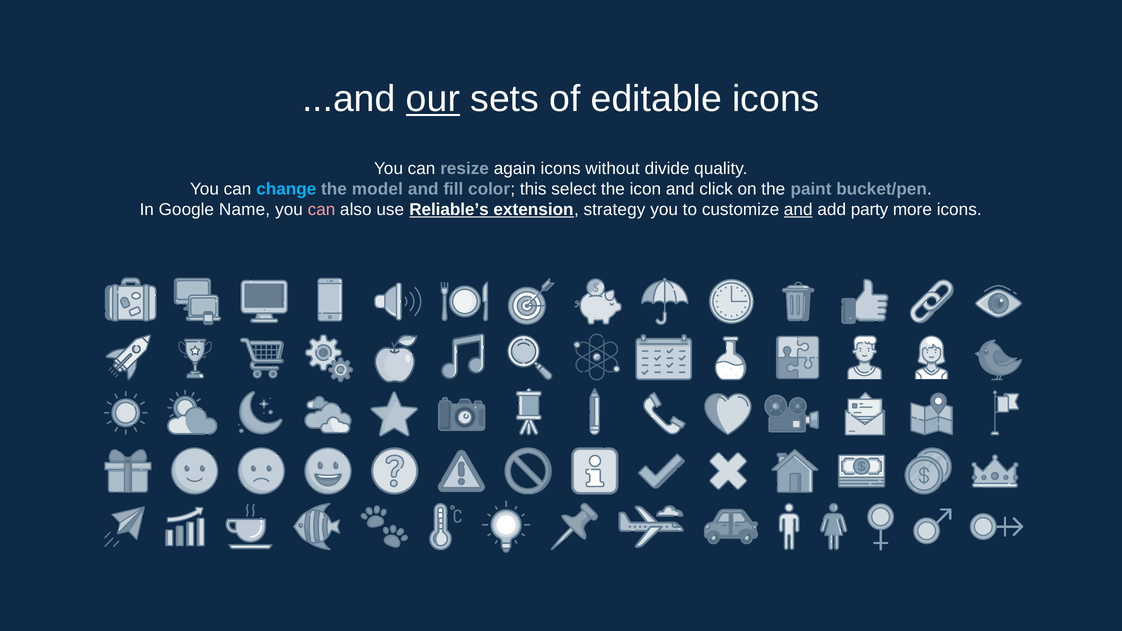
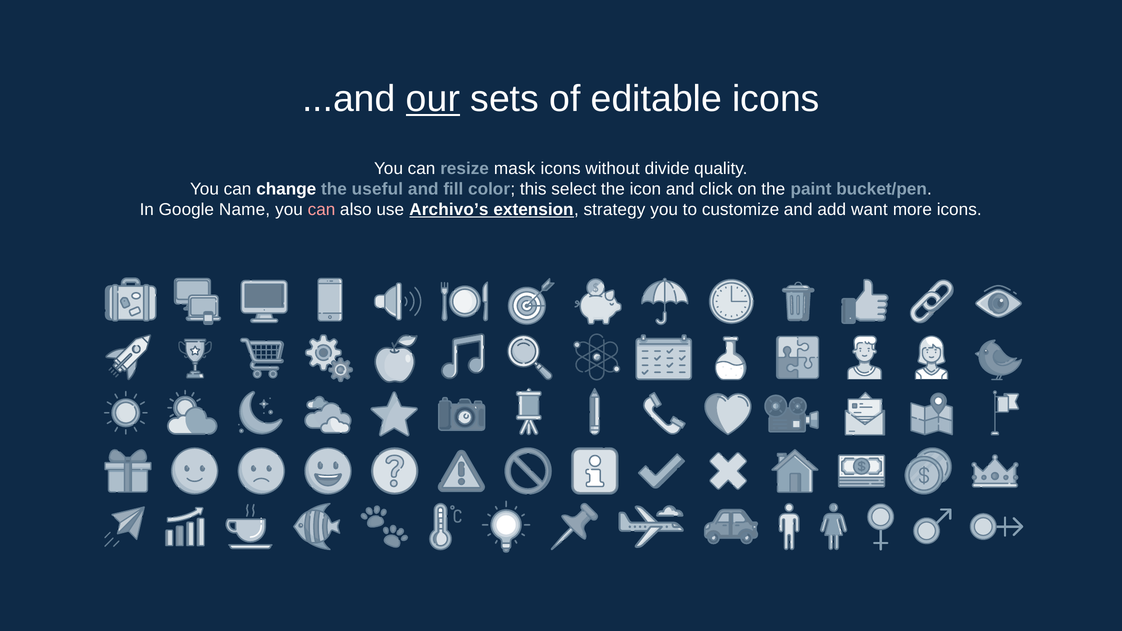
again: again -> mask (515, 168)
change colour: light blue -> white (286, 189)
model: model -> useful (377, 189)
Reliable’s: Reliable’s -> Archivo’s (449, 210)
and underline: present -> none (798, 210)
party: party -> want (869, 210)
